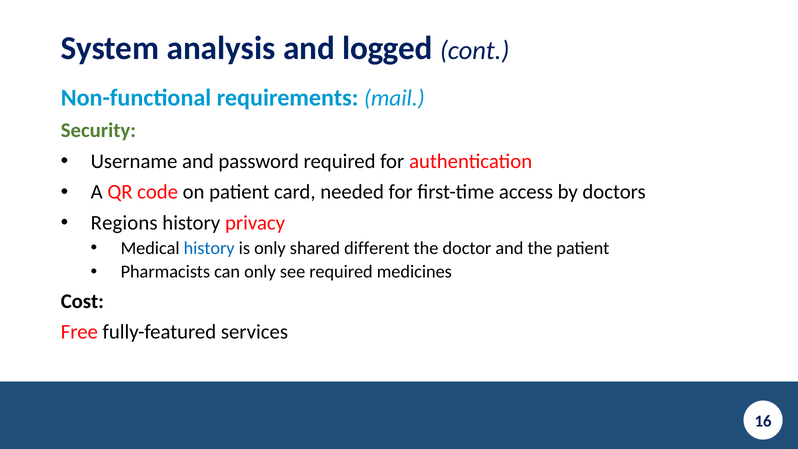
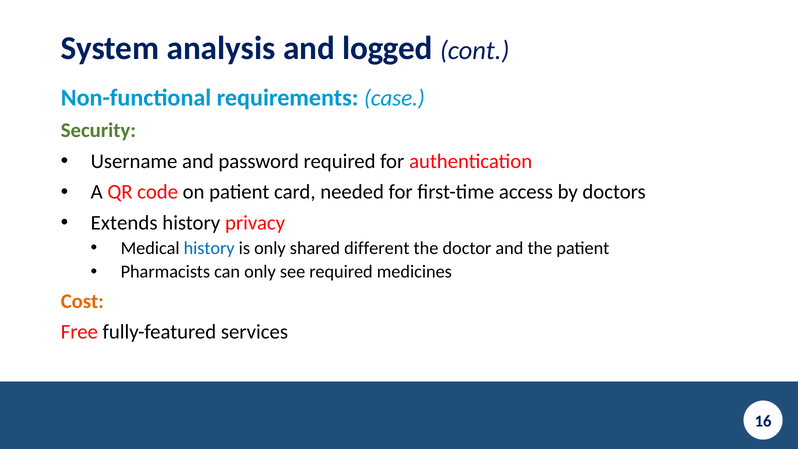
mail: mail -> case (394, 98)
Regions: Regions -> Extends (124, 223)
Cost colour: black -> orange (82, 301)
